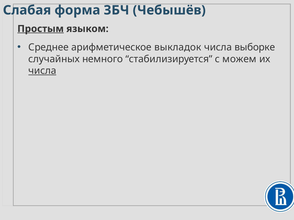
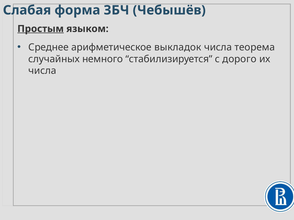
выборке: выборке -> теорема (255, 47)
можем: можем -> дорого (239, 59)
числа underline: present -> none (42, 71)
